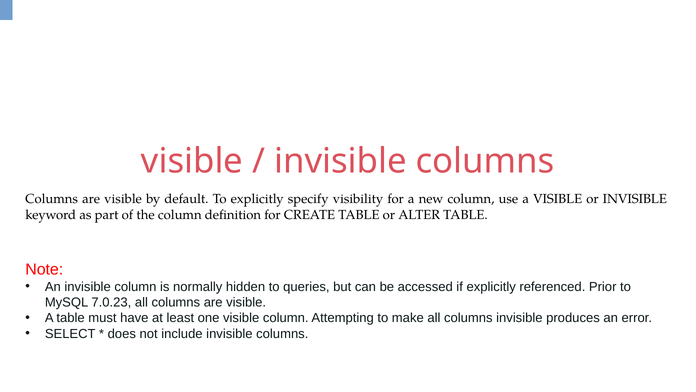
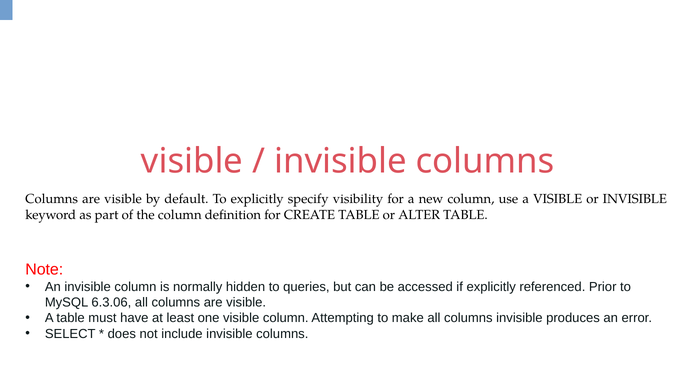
7.0.23: 7.0.23 -> 6.3.06 (111, 302)
